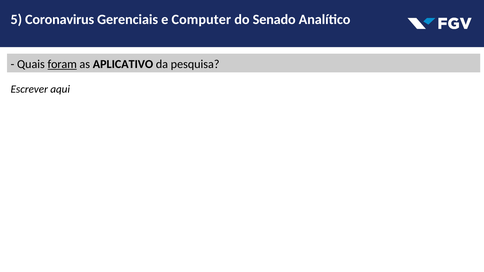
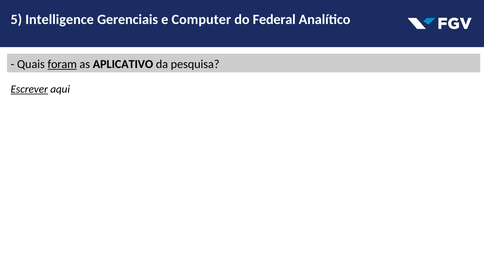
Coronavirus: Coronavirus -> Intelligence (60, 19)
Senado: Senado -> Federal (274, 19)
Escrever underline: none -> present (29, 89)
